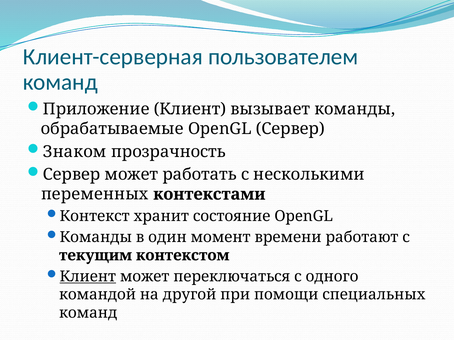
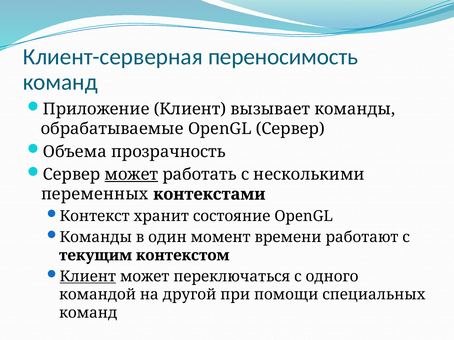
пользователем: пользователем -> переносимость (283, 57)
Знаком: Знаком -> Объема (75, 152)
может underline: none -> present (131, 175)
